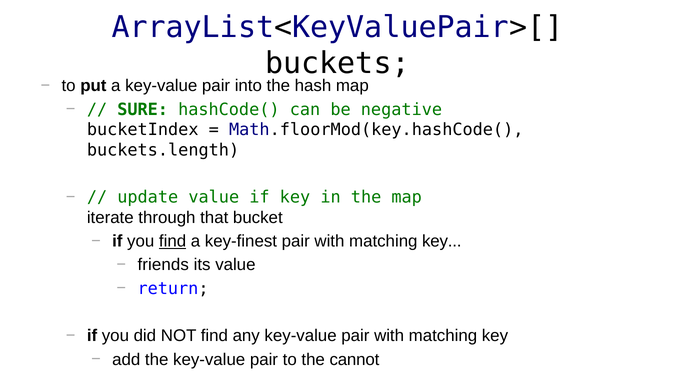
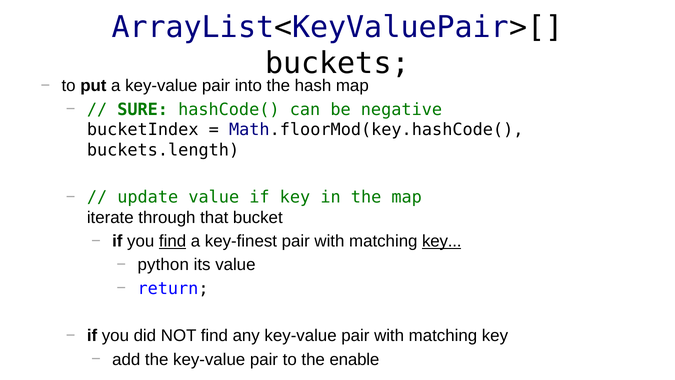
key underline: none -> present (442, 241)
friends: friends -> python (163, 265)
cannot: cannot -> enable (354, 359)
